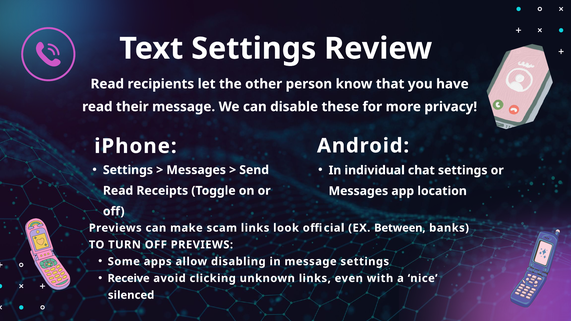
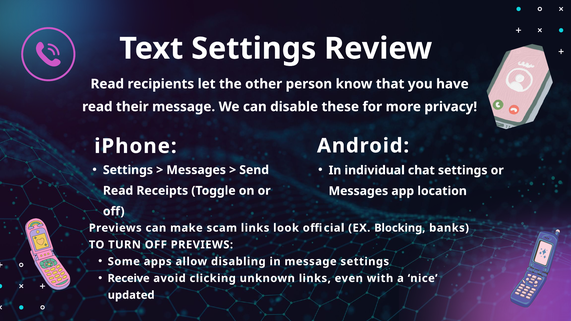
Between: Between -> Blocking (400, 228)
silenced: silenced -> updated (131, 295)
